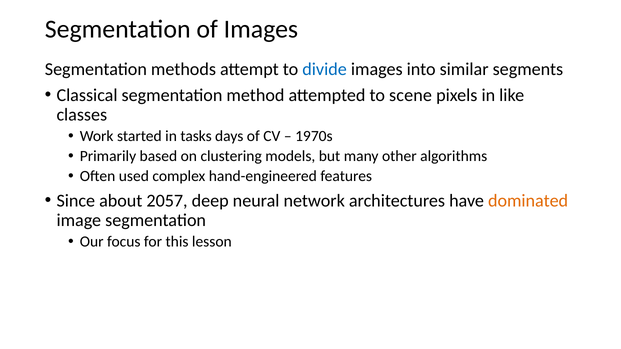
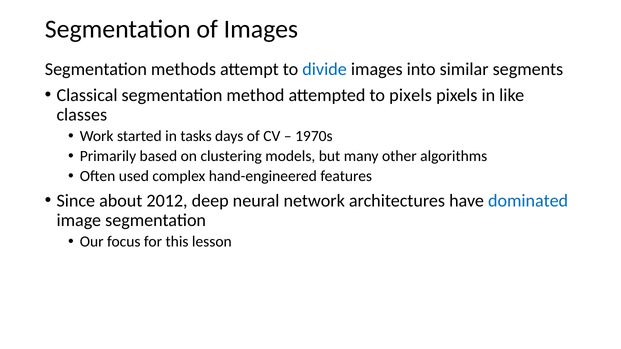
to scene: scene -> pixels (411, 95)
2057: 2057 -> 2012 (167, 201)
dominated colour: orange -> blue (528, 201)
